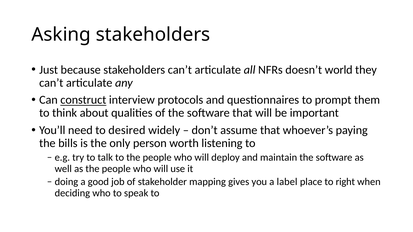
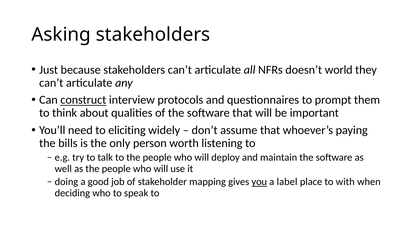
desired: desired -> eliciting (127, 130)
you underline: none -> present (259, 182)
right: right -> with (345, 182)
